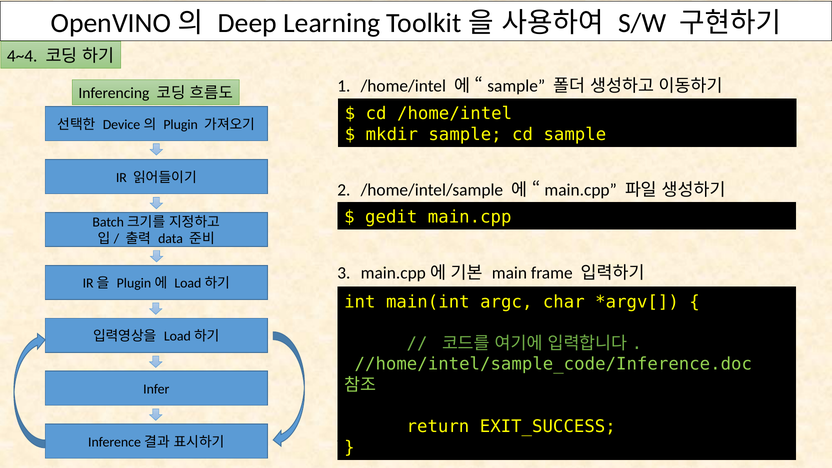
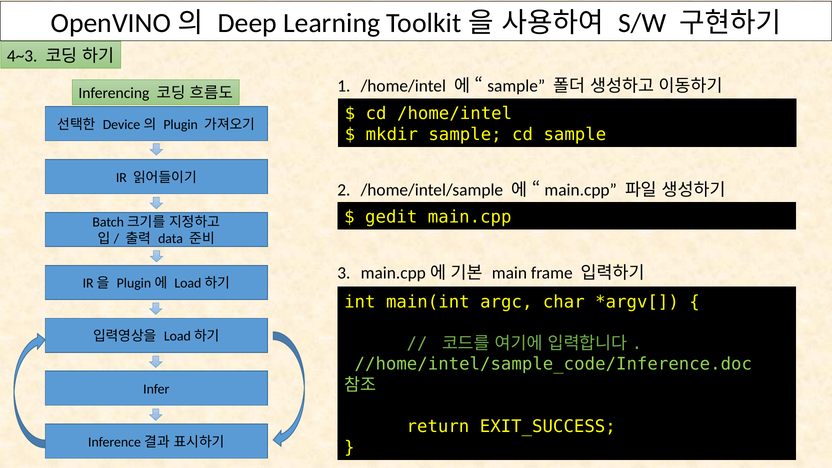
4~4: 4~4 -> 4~3 (22, 56)
